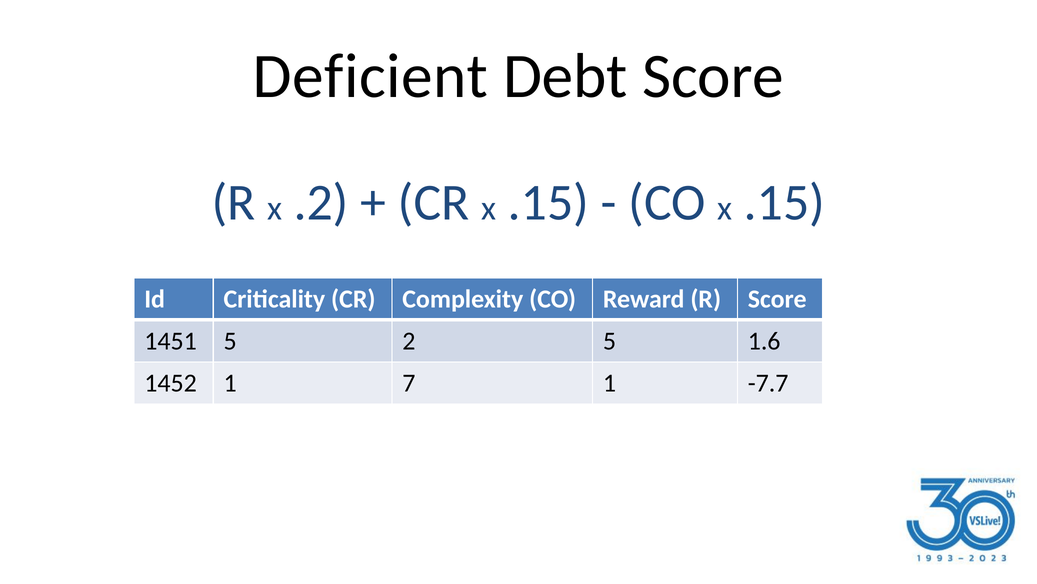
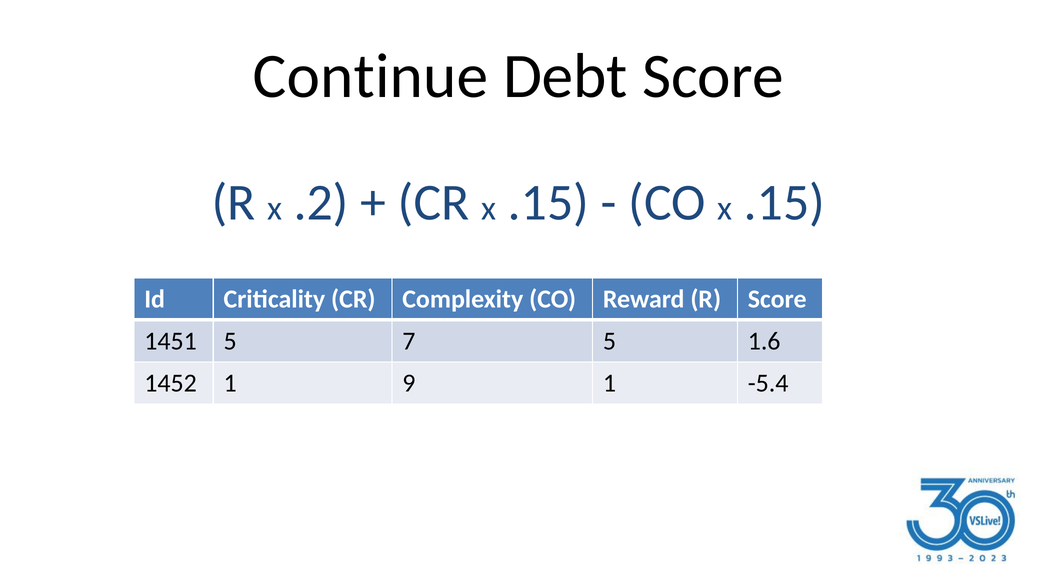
Deficient: Deficient -> Continue (371, 76)
2: 2 -> 7 (409, 341)
7: 7 -> 9 (409, 383)
-7.7: -7.7 -> -5.4 (768, 383)
